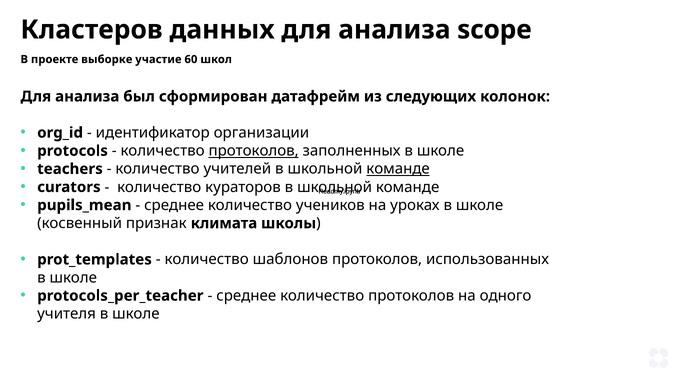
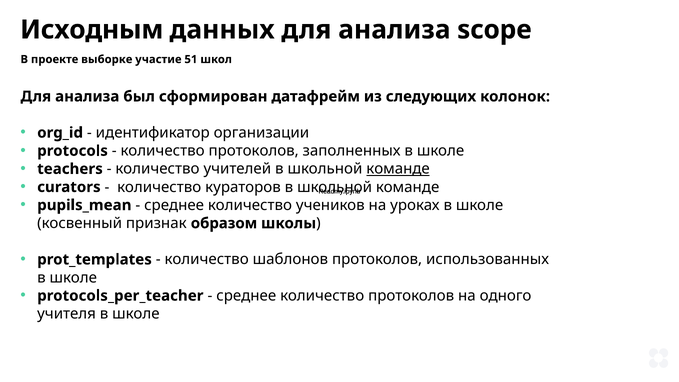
Кластеров: Кластеров -> Исходным (92, 30)
60: 60 -> 51 (191, 59)
протоколов underline: present -> none (254, 151)
климата: климата -> образом (224, 223)
